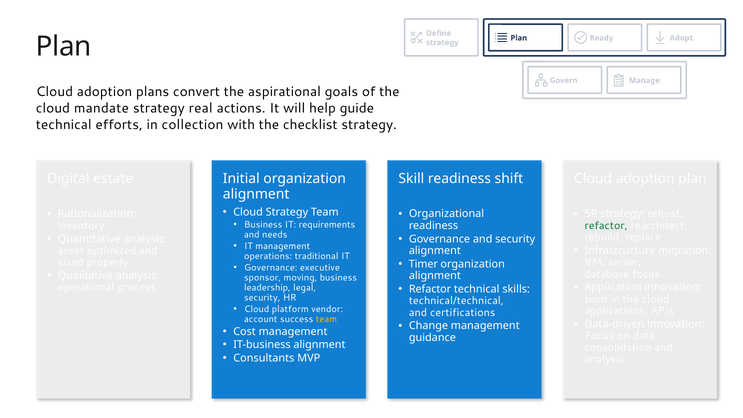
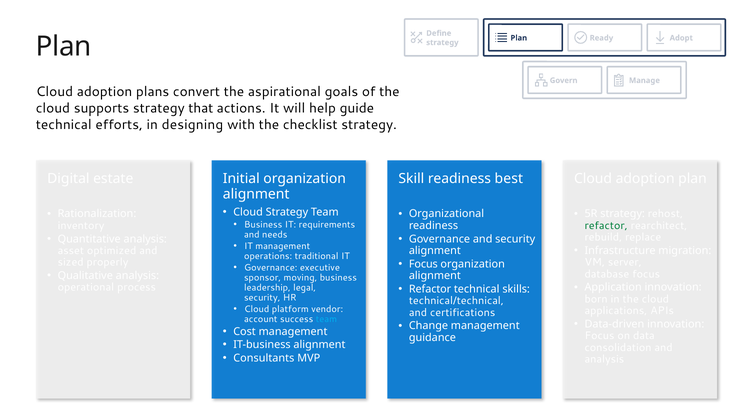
mandate: mandate -> supports (102, 108)
real: real -> that (201, 108)
collection: collection -> designing (193, 125)
shift: shift -> best (509, 179)
Timer: Timer -> Focus (423, 264)
team colour: yellow -> light blue (326, 319)
